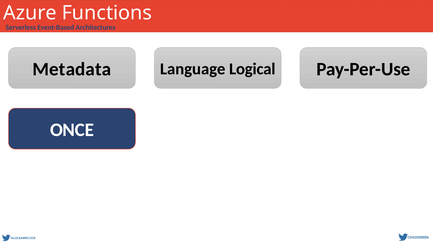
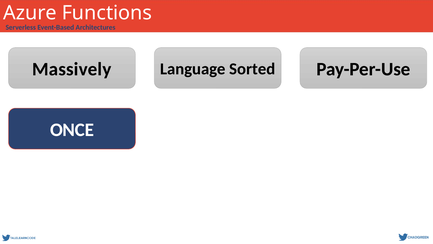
Metadata: Metadata -> Massively (72, 69)
Logical: Logical -> Sorted (252, 69)
